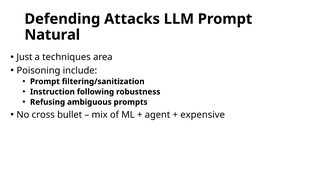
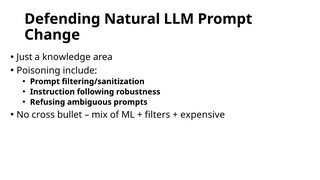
Attacks: Attacks -> Natural (132, 19)
Natural: Natural -> Change (52, 35)
techniques: techniques -> knowledge (66, 57)
agent: agent -> filters (157, 115)
